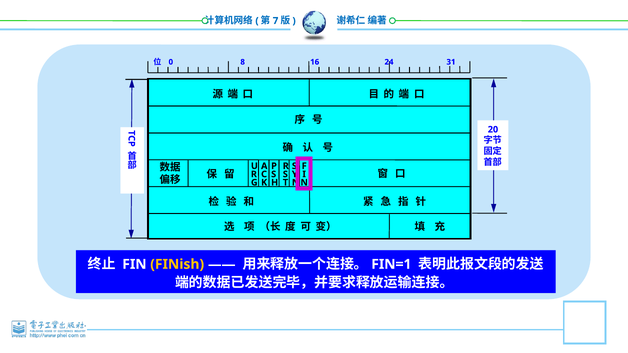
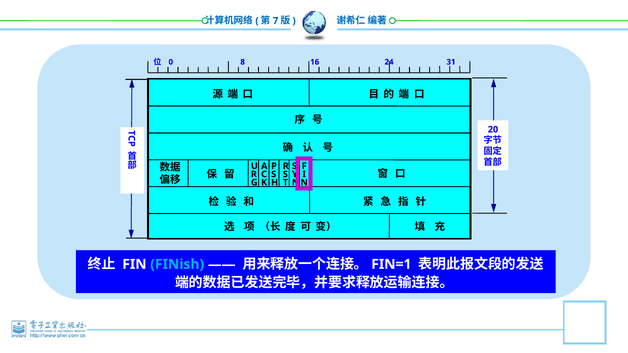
FINish colour: yellow -> light blue (177, 264)
